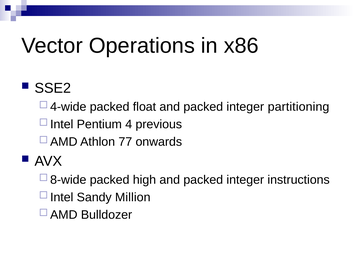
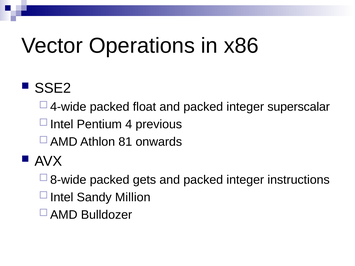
partitioning: partitioning -> superscalar (299, 107)
77: 77 -> 81 (125, 142)
high: high -> gets (144, 180)
